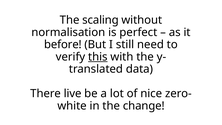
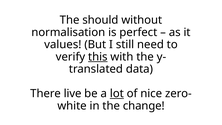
scaling: scaling -> should (100, 20)
before: before -> values (63, 45)
lot underline: none -> present (117, 93)
